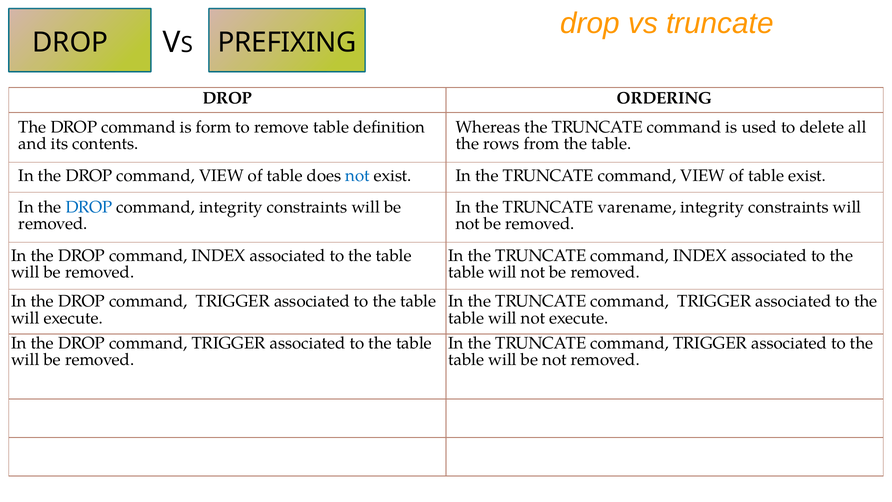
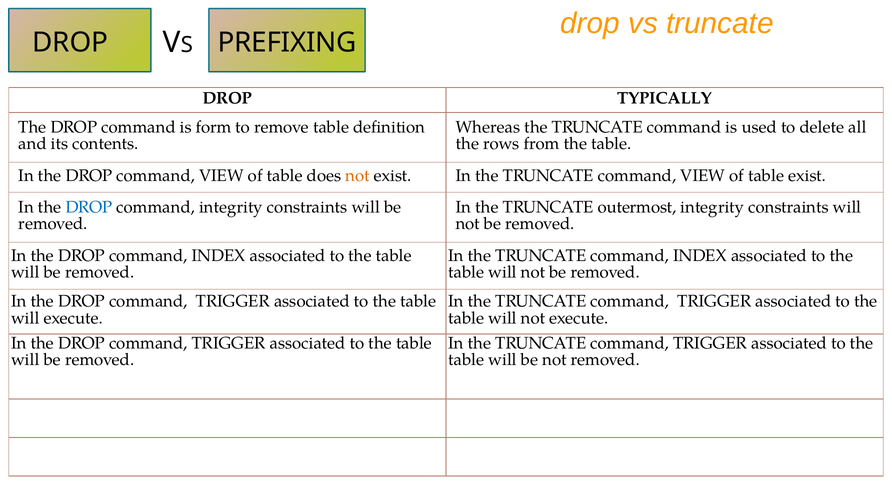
ORDERING: ORDERING -> TYPICALLY (665, 98)
not colour: blue -> orange (358, 175)
varename: varename -> outermost (637, 207)
